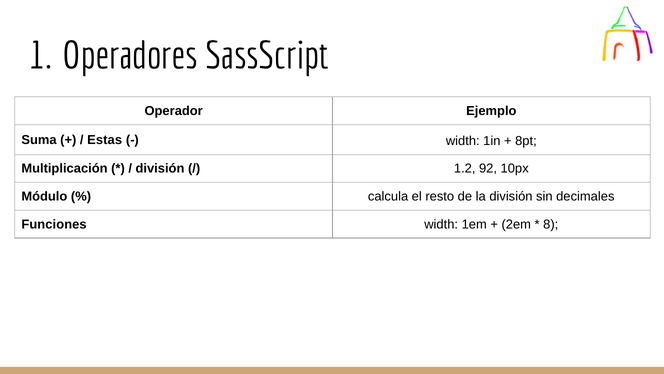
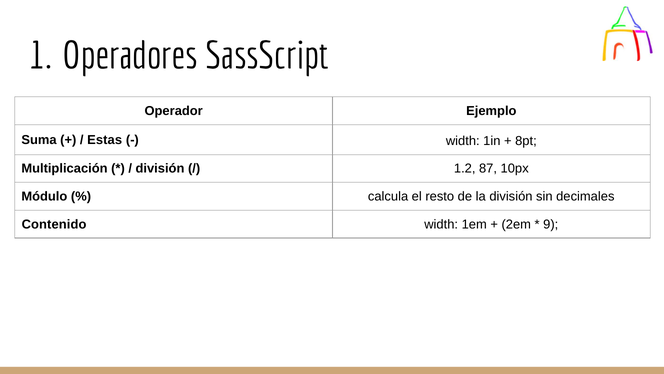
92: 92 -> 87 (488, 168)
Funciones: Funciones -> Contenido (54, 224)
8: 8 -> 9 (551, 224)
